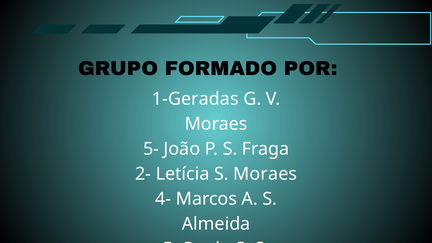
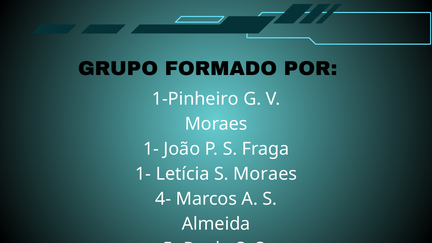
1-Geradas: 1-Geradas -> 1-Pinheiro (195, 99)
5-: 5- -> 1- (151, 149)
2-: 2- -> 1- (143, 174)
